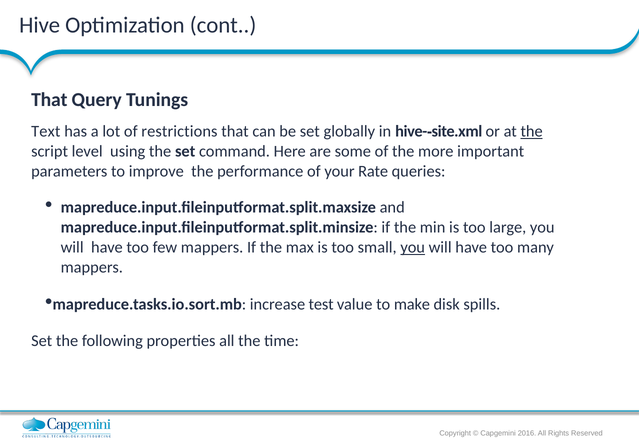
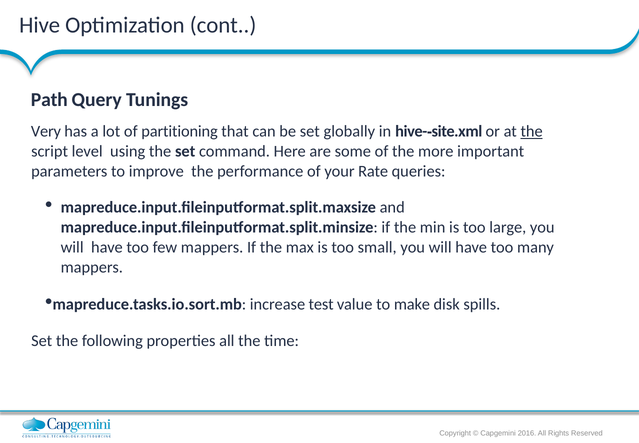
That: That -> Path (49, 100)
Text: Text -> Very (46, 131)
restrictions: restrictions -> partitioning (180, 131)
you underline: present -> none (413, 247)
